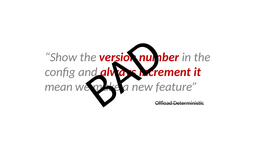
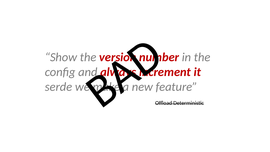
mean: mean -> serde (59, 87)
